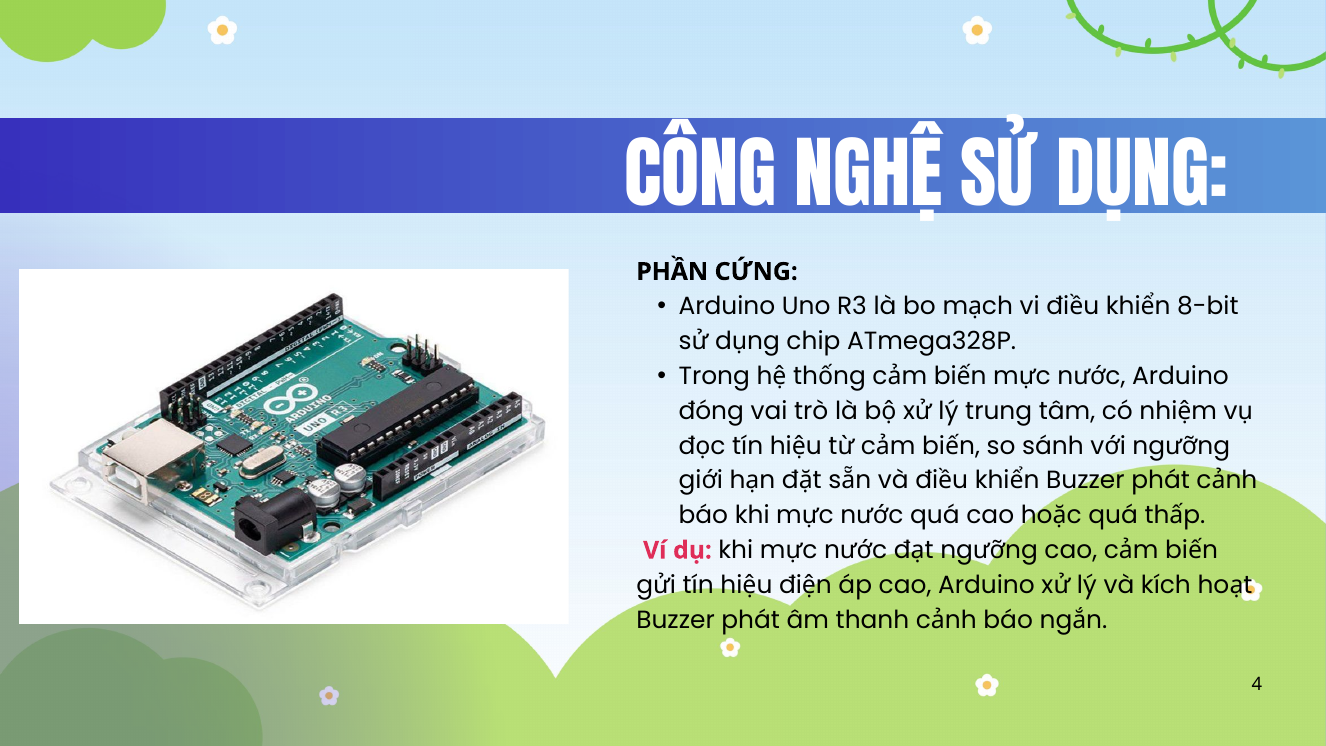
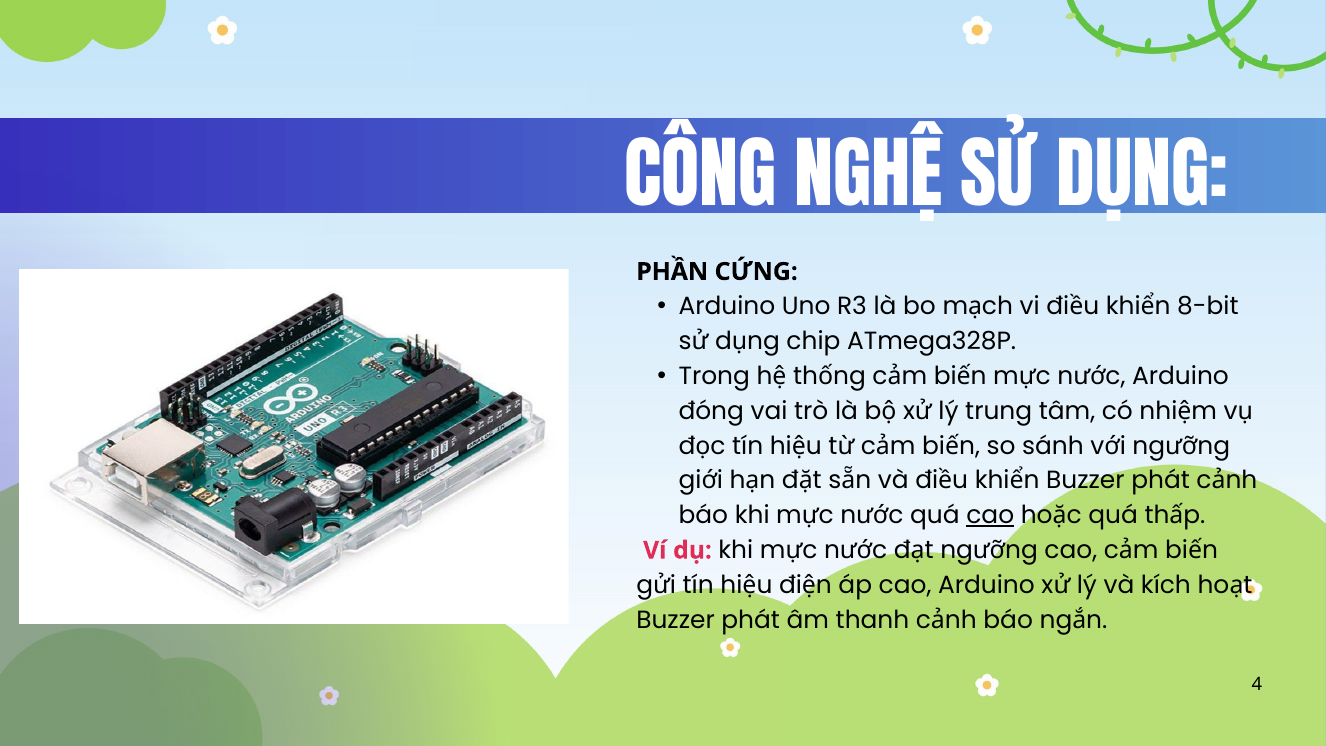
cao underline: none -> present (990, 515)
